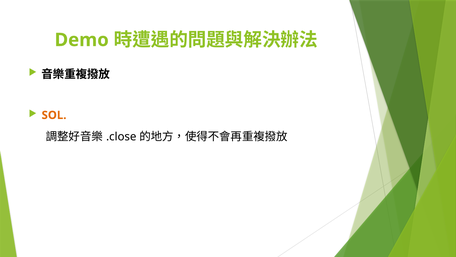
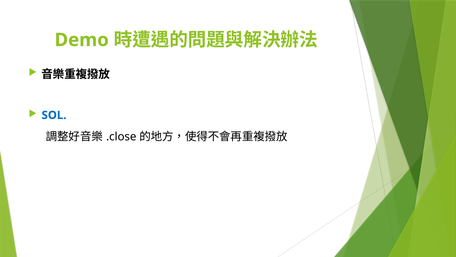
SOL colour: orange -> blue (54, 115)
